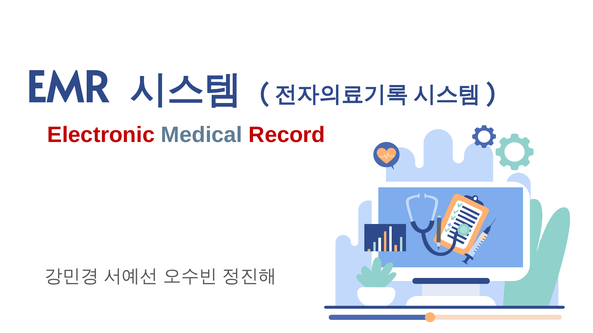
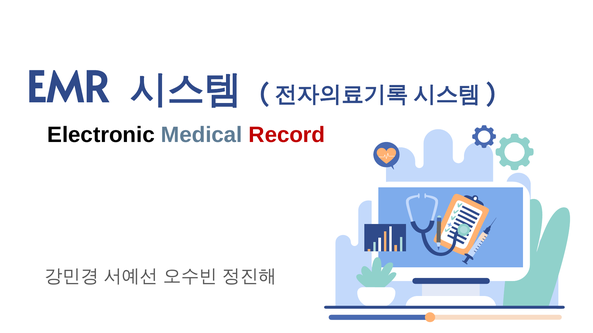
Electronic colour: red -> black (101, 135)
